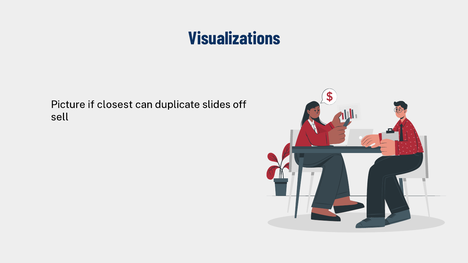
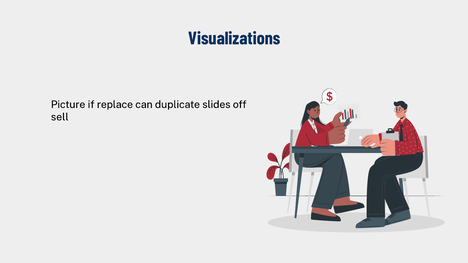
closest: closest -> replace (115, 105)
